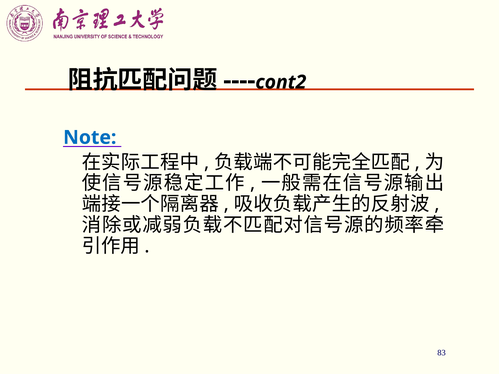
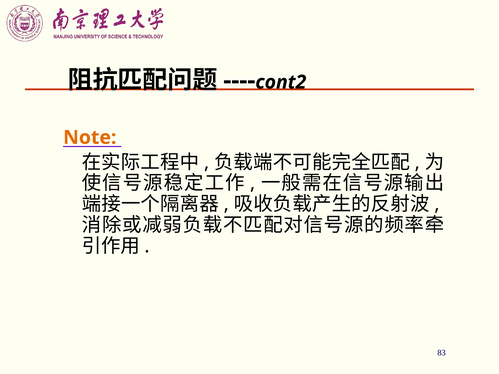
Note colour: blue -> orange (90, 138)
